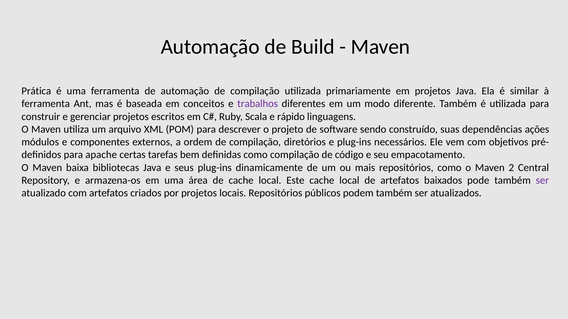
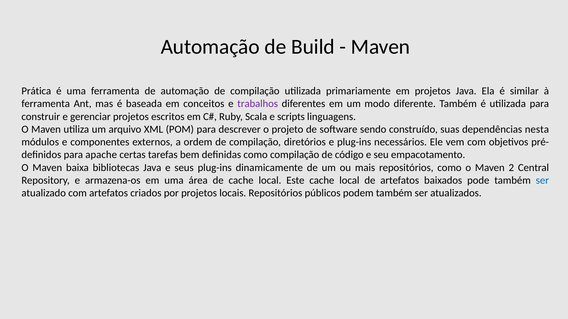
rápido: rápido -> scripts (291, 117)
ações: ações -> nesta (537, 129)
ser colour: purple -> blue (542, 181)
